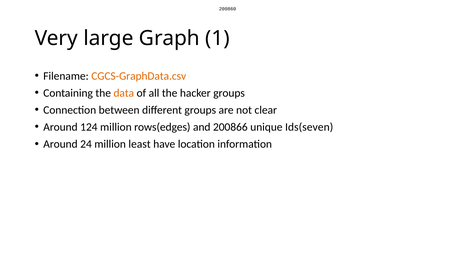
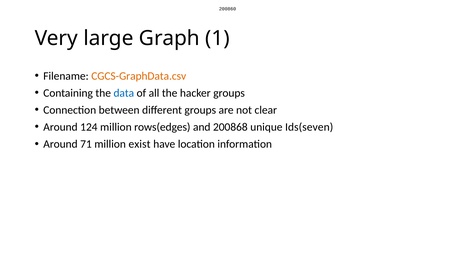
data colour: orange -> blue (124, 93)
200866: 200866 -> 200868 (230, 127)
24: 24 -> 71 (86, 144)
least: least -> exist (140, 144)
